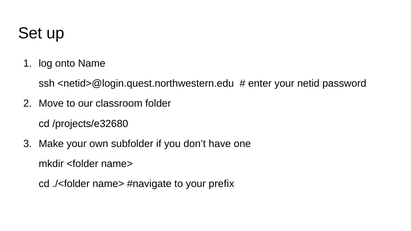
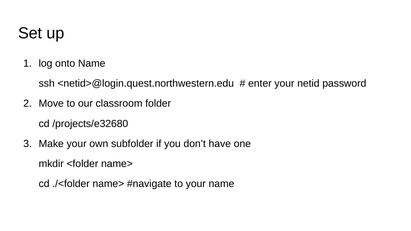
your prefix: prefix -> name (221, 184)
